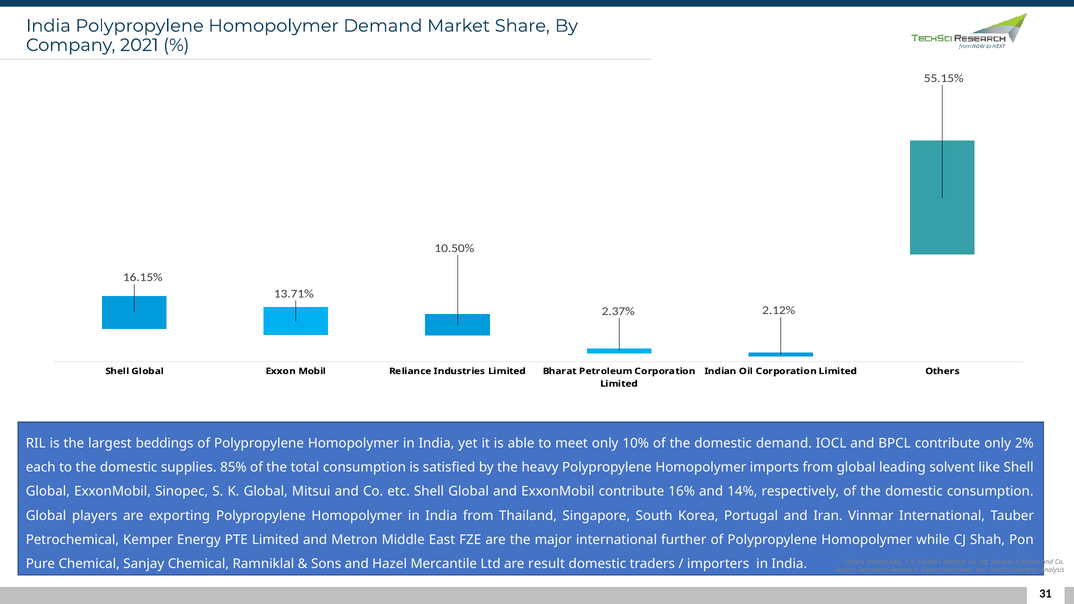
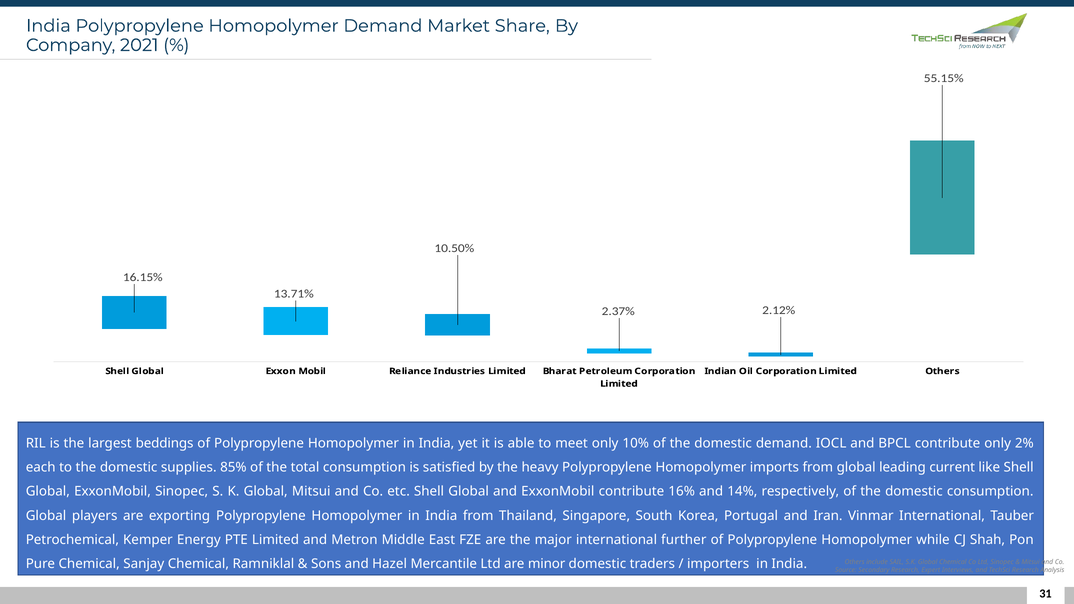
solvent: solvent -> current (952, 467)
result: result -> minor (547, 564)
